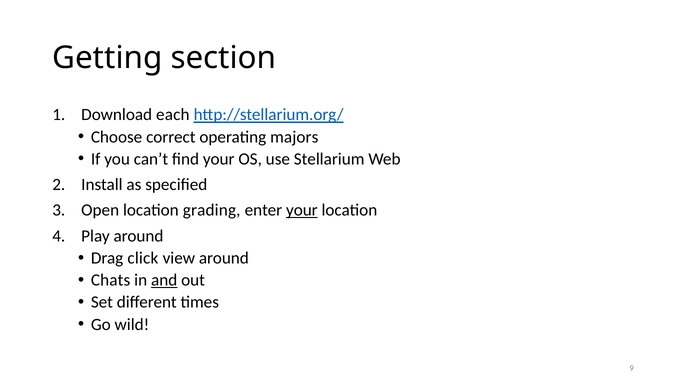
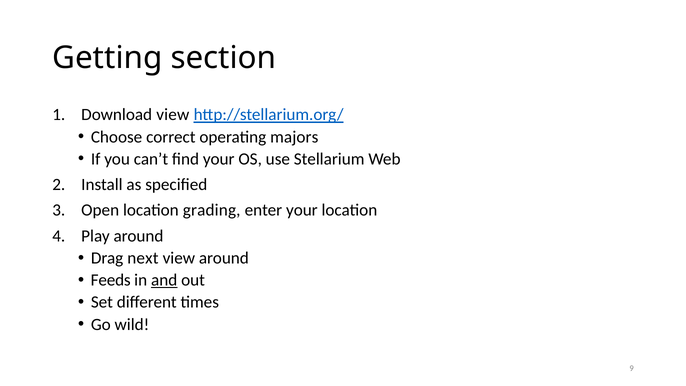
Download each: each -> view (173, 115)
your underline: present -> none (302, 210)
click: click -> next (143, 258)
Chats: Chats -> Feeds (111, 280)
